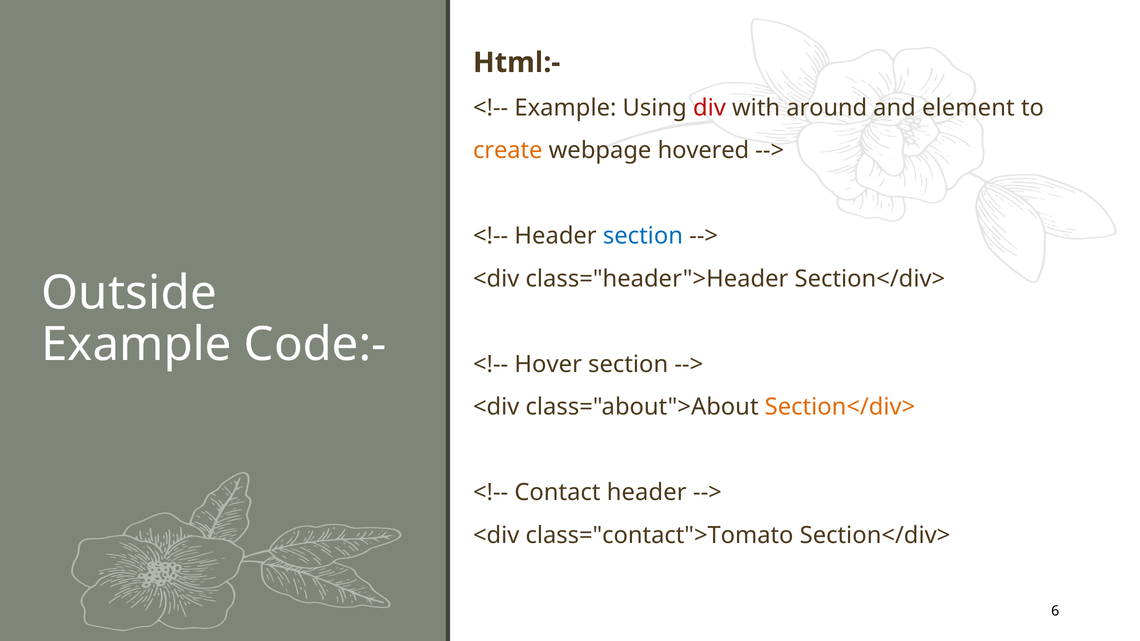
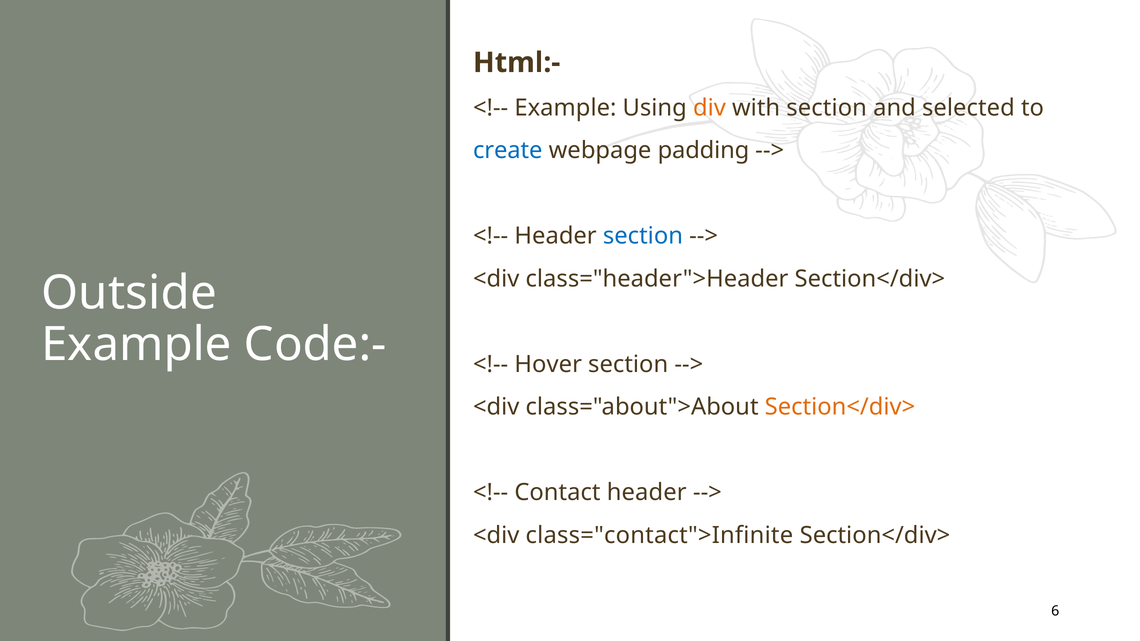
div colour: red -> orange (709, 108)
with around: around -> section (827, 108)
element: element -> selected (968, 108)
create colour: orange -> blue (508, 151)
hovered: hovered -> padding (703, 151)
class="contact">Tomato: class="contact">Tomato -> class="contact">Infinite (659, 535)
